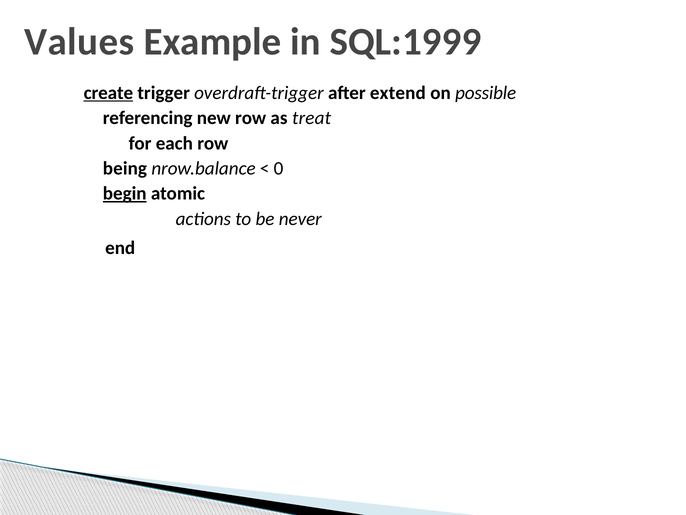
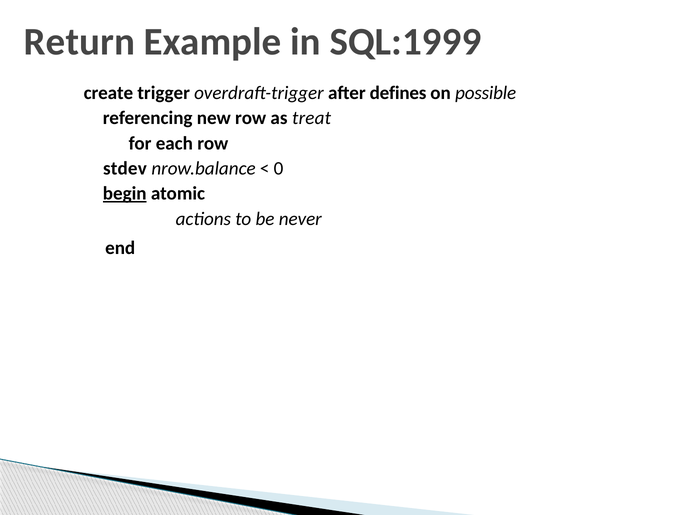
Values: Values -> Return (79, 42)
create underline: present -> none (108, 93)
extend: extend -> defines (398, 93)
being: being -> stdev (125, 168)
